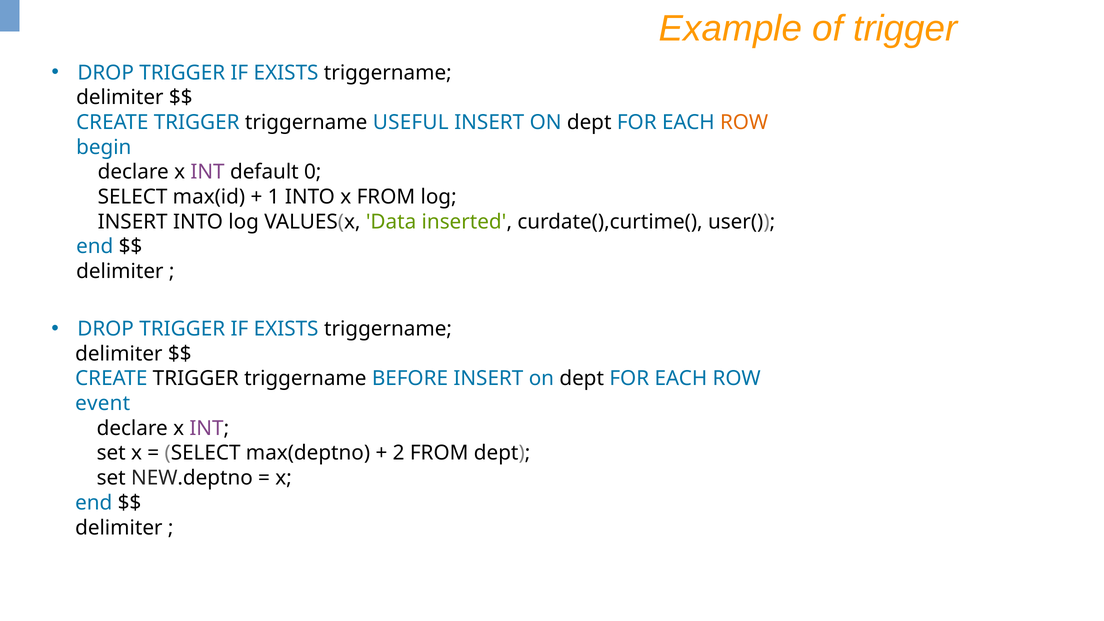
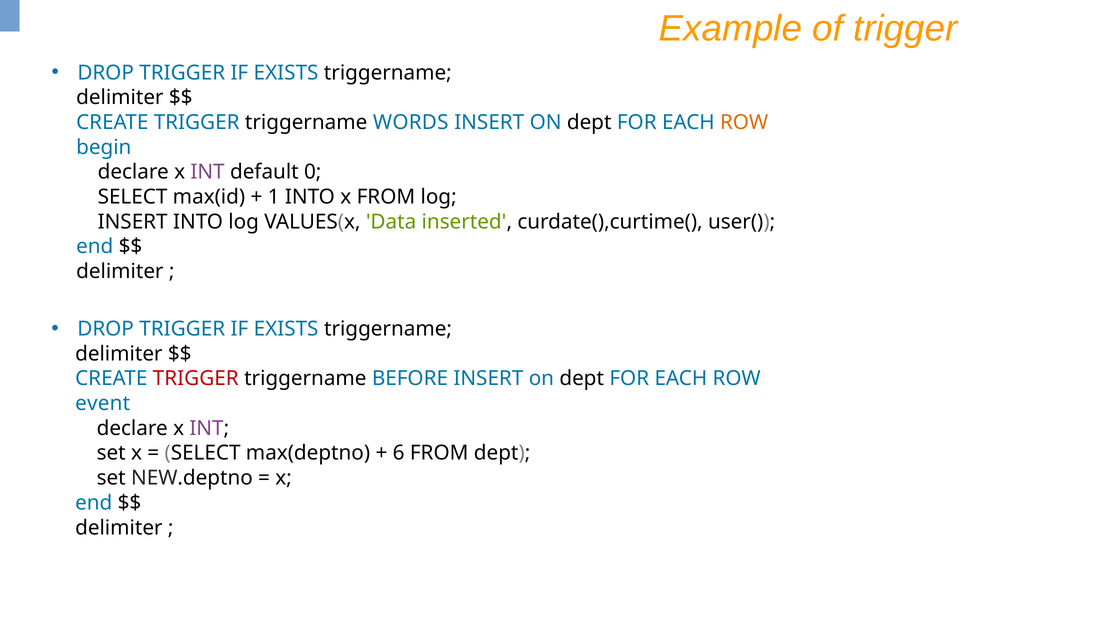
USEFUL: USEFUL -> WORDS (411, 122)
TRIGGER colour: black -> red (196, 379)
2: 2 -> 6 (399, 453)
